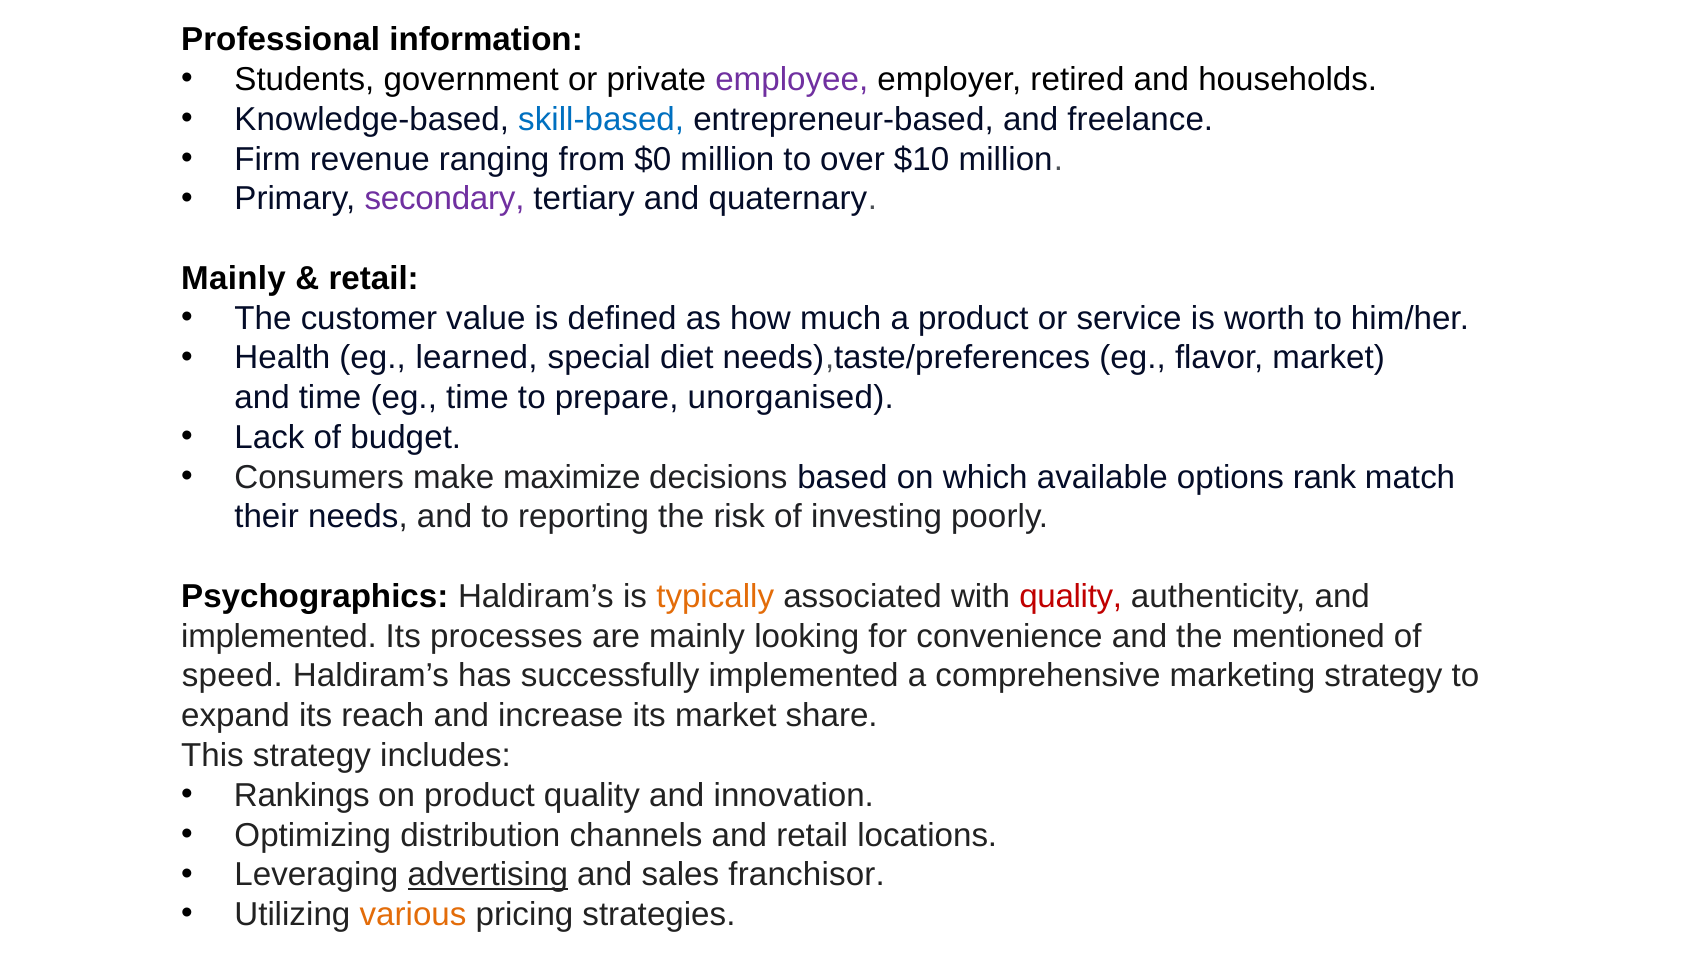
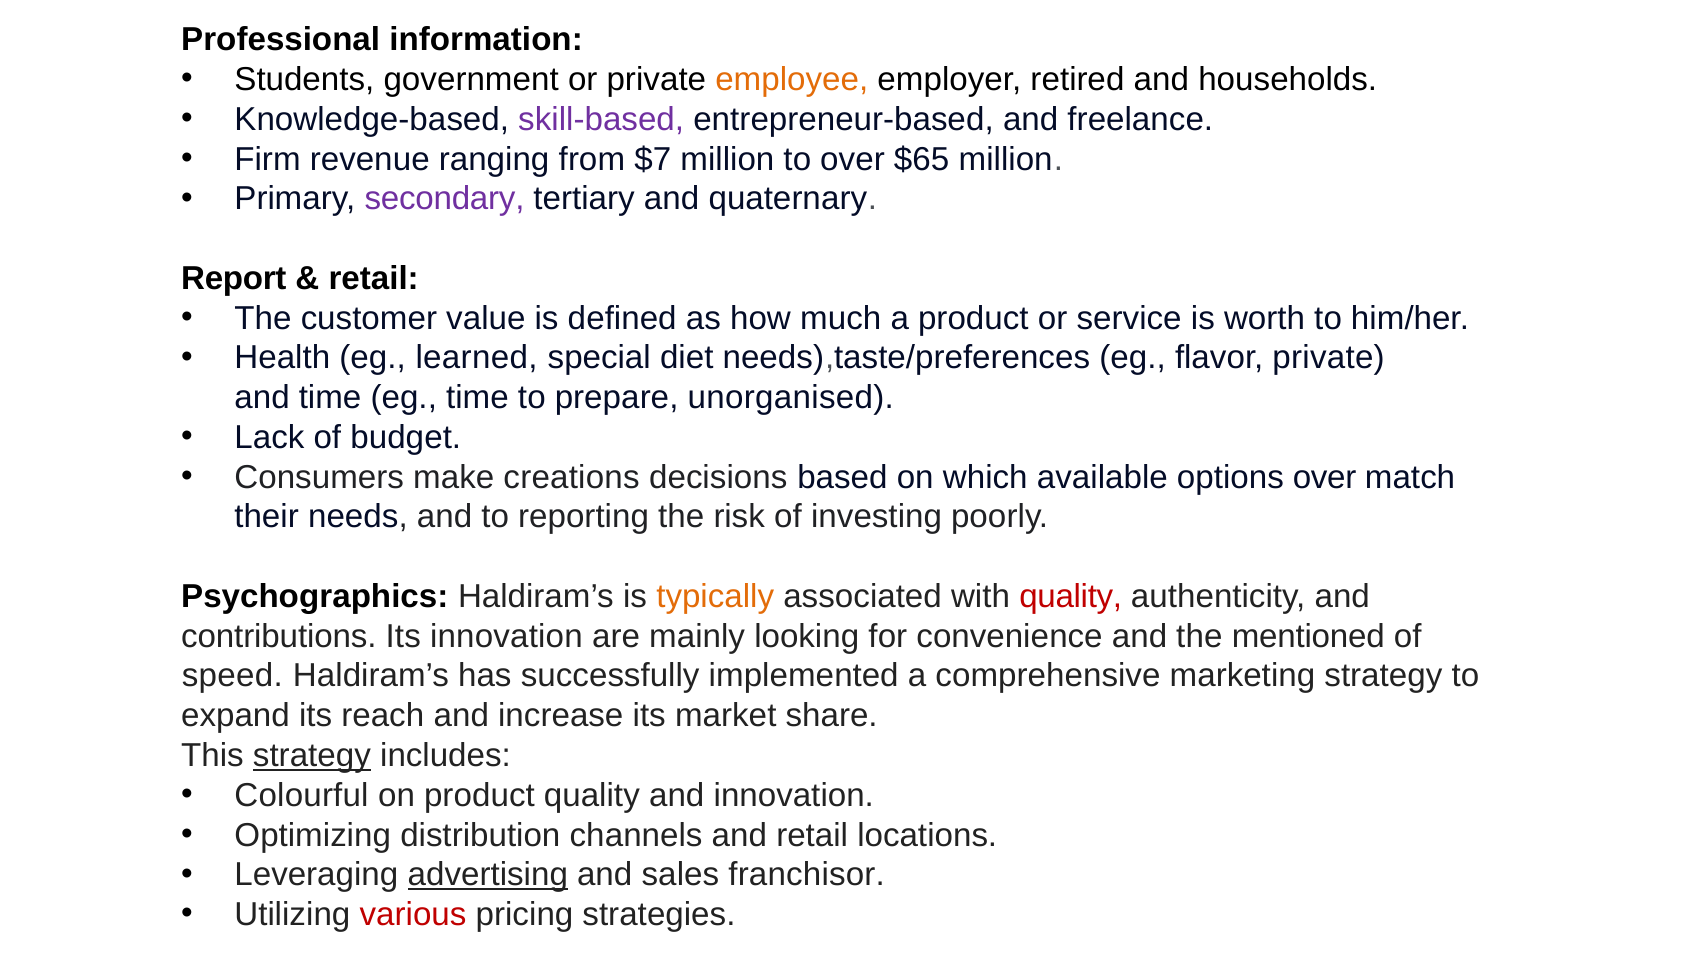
employee colour: purple -> orange (792, 80)
skill-based colour: blue -> purple (601, 119)
$0: $0 -> $7 (653, 159)
$10: $10 -> $65 (922, 159)
Mainly: Mainly -> Report (234, 278)
flavor market: market -> private (1329, 358)
maximize: maximize -> creations (572, 477)
options rank: rank -> over (1325, 477)
implemented: implemented -> contributions (279, 636)
Its processes: processes -> innovation (506, 636)
strategy underline: none -> present (312, 756)
Rankings: Rankings -> Colourful (302, 795)
various colour: orange -> red (413, 915)
